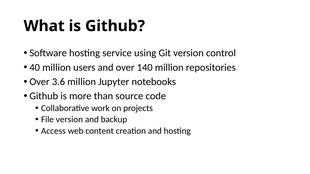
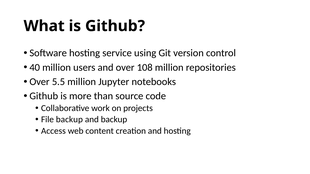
140: 140 -> 108 (145, 68)
3.6: 3.6 -> 5.5 (58, 82)
File version: version -> backup (69, 120)
